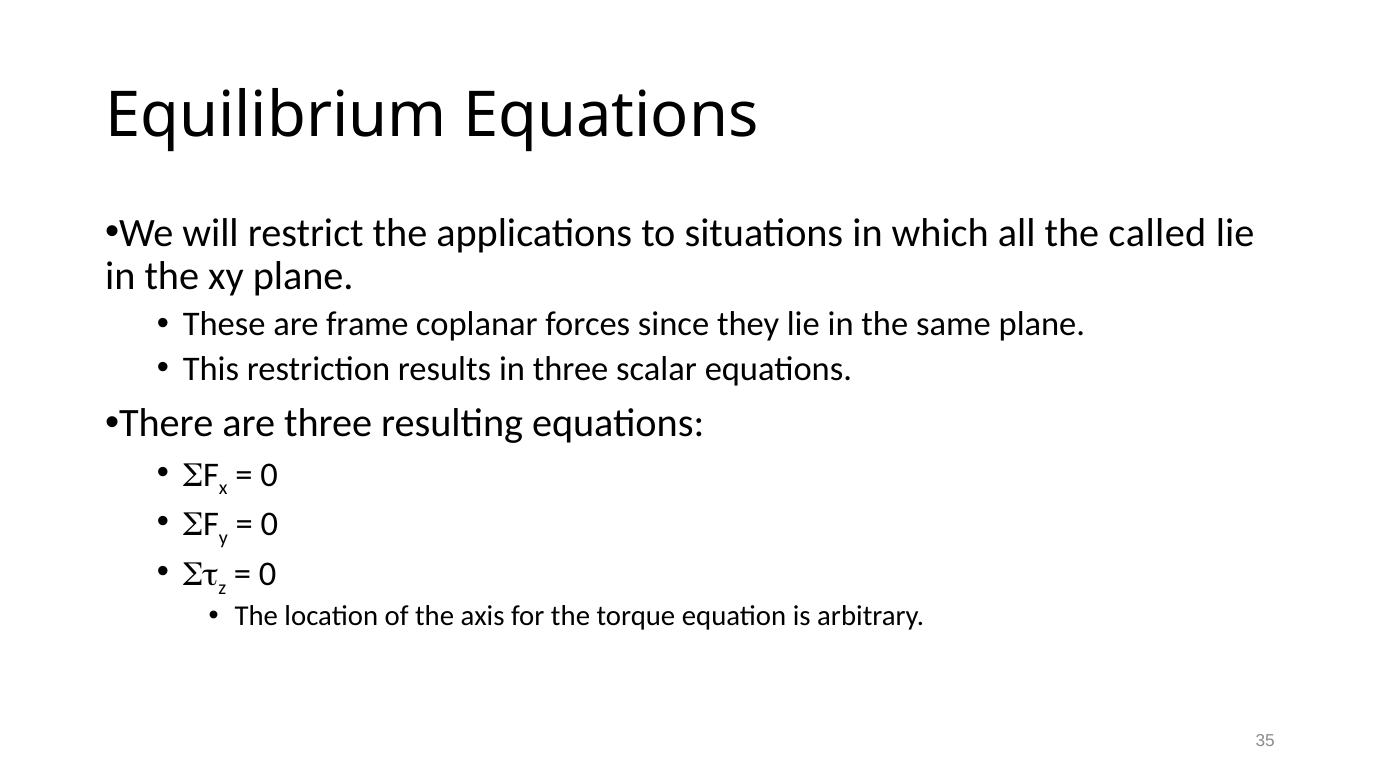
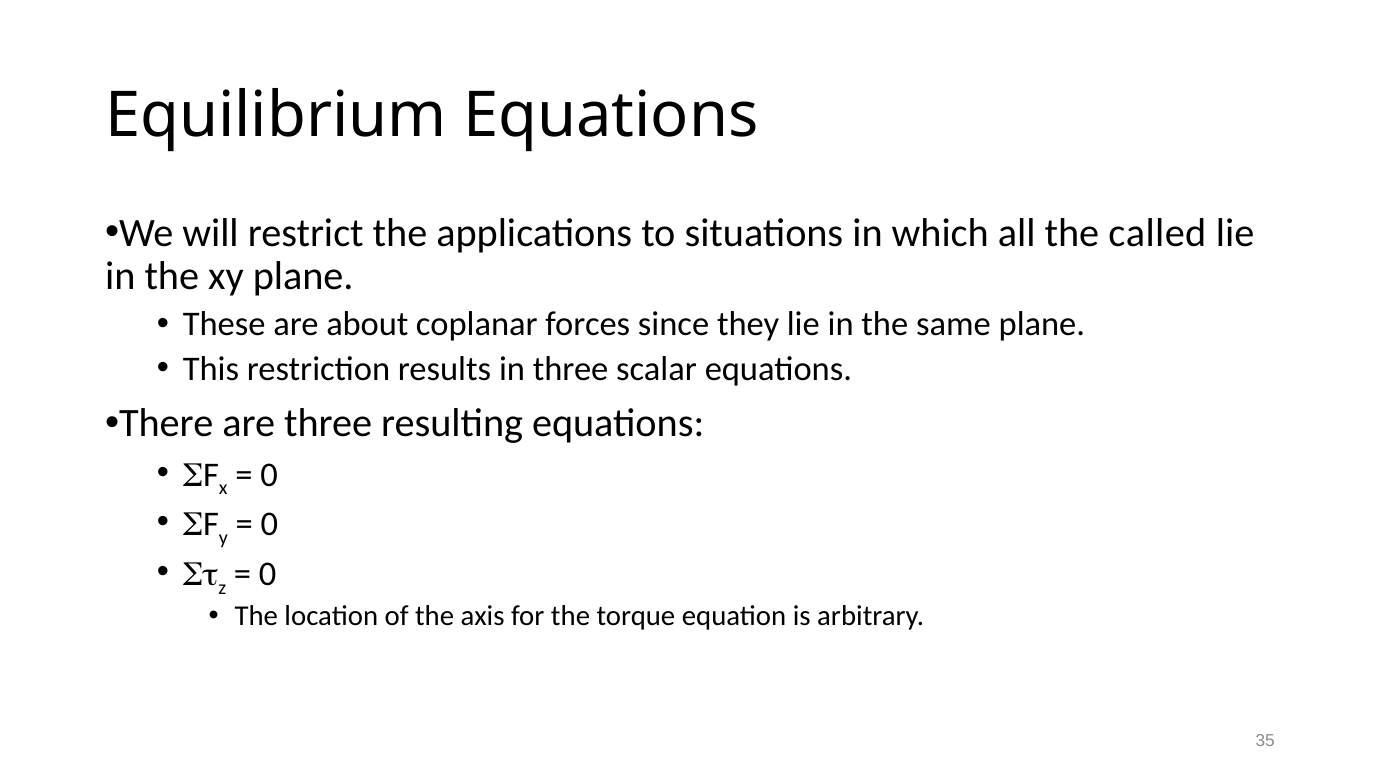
frame: frame -> about (367, 324)
